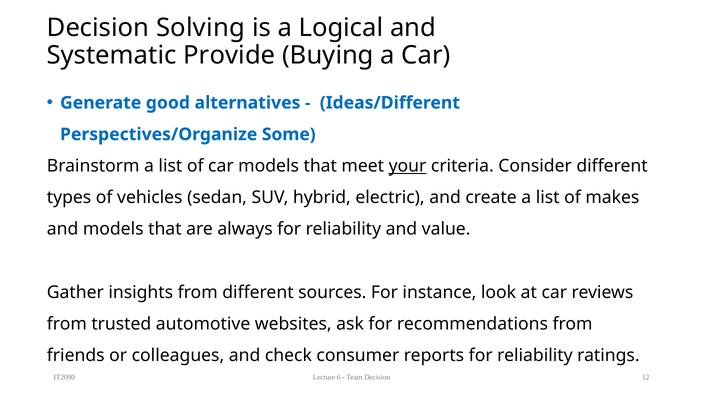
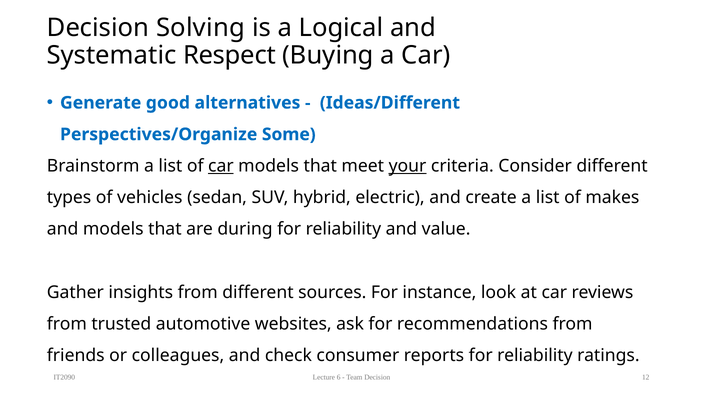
Provide: Provide -> Respect (229, 55)
car underline: none -> present (221, 166)
always: always -> during (245, 229)
